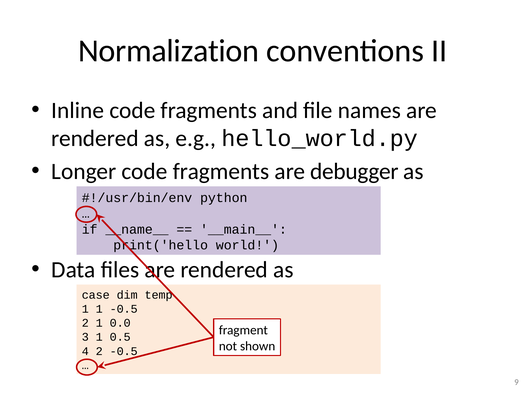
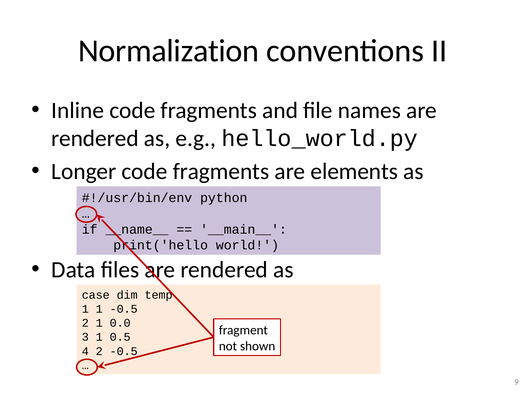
debugger: debugger -> elements (354, 171)
